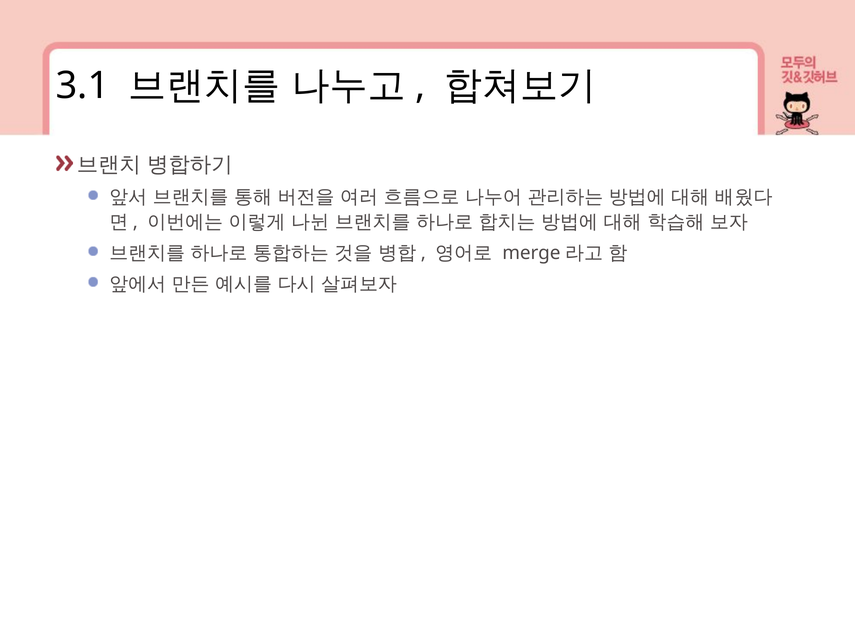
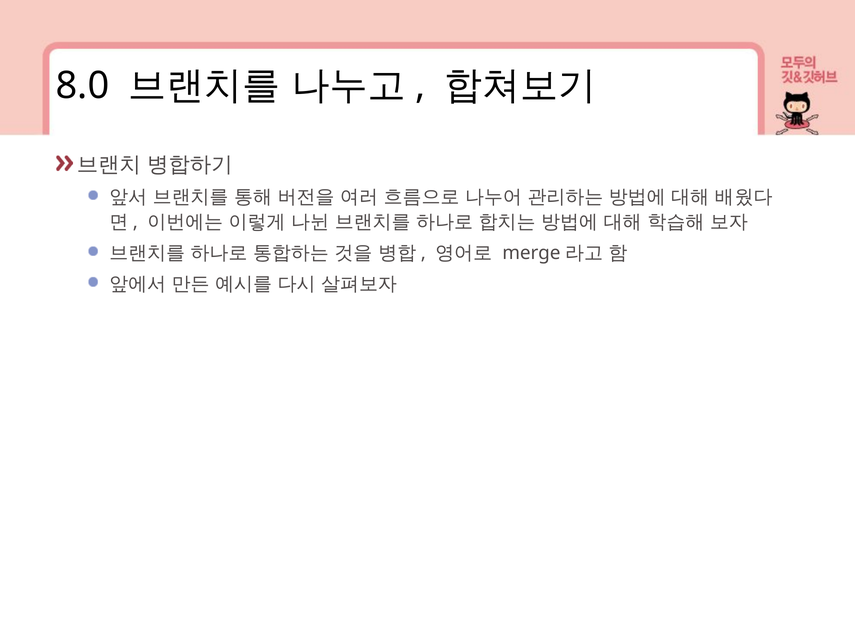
3.1: 3.1 -> 8.0 (83, 86)
